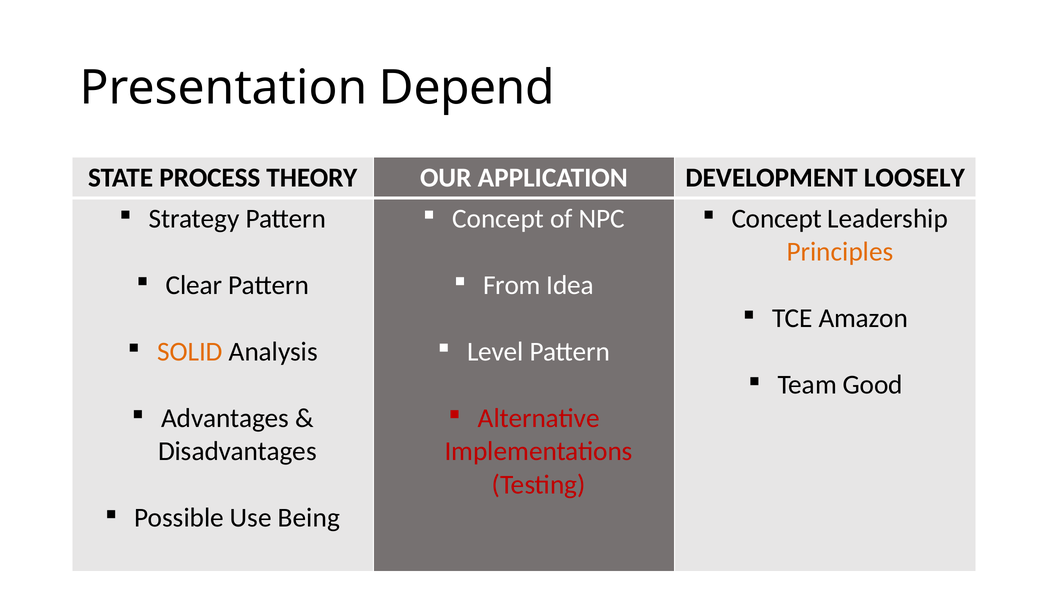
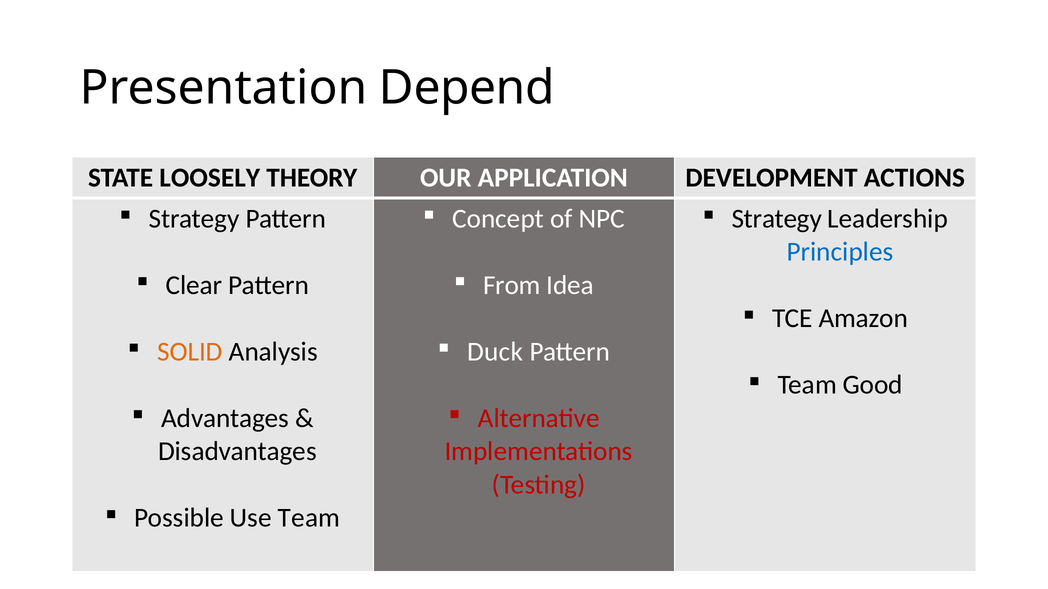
PROCESS: PROCESS -> LOOSELY (210, 178)
LOOSELY: LOOSELY -> ACTIONS (914, 178)
Concept: Concept -> Strategy (777, 219)
Principles colour: orange -> blue (840, 252)
Level: Level -> Duck (495, 352)
Use Being: Being -> Team (309, 518)
